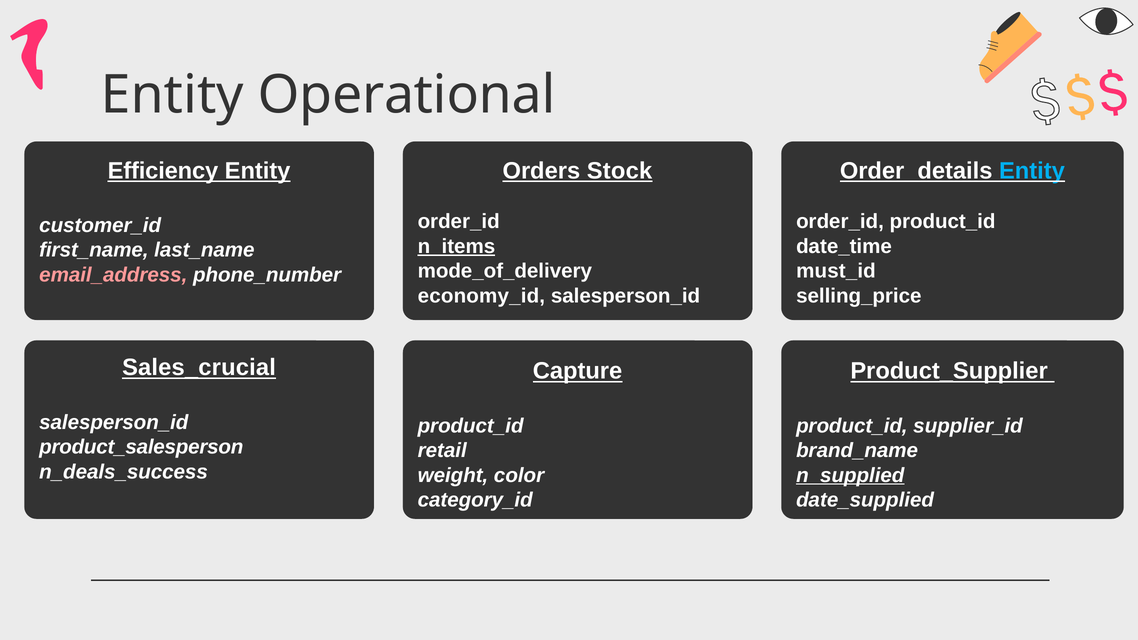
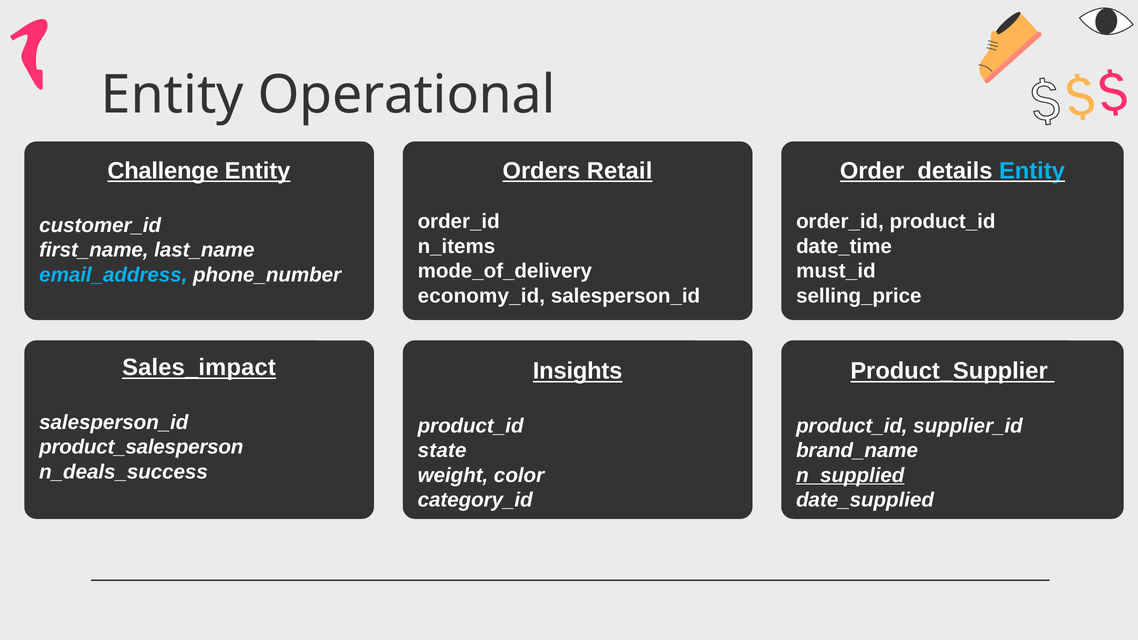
Efficiency: Efficiency -> Challenge (163, 171)
Stock: Stock -> Retail (620, 171)
n_items underline: present -> none (456, 246)
email_address colour: pink -> light blue (113, 275)
Sales_crucial: Sales_crucial -> Sales_impact (199, 368)
Capture: Capture -> Insights (578, 371)
retail: retail -> state (442, 451)
